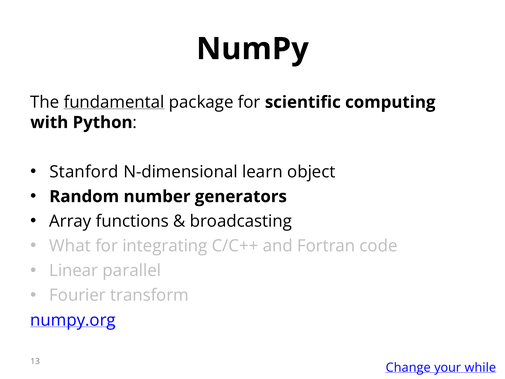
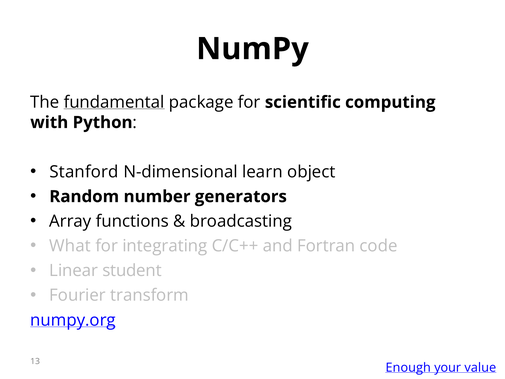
parallel: parallel -> student (132, 271)
Change: Change -> Enough (408, 367)
while: while -> value (480, 367)
